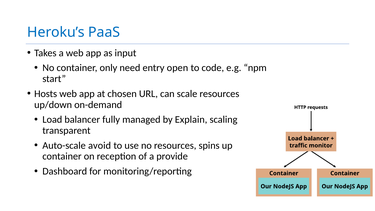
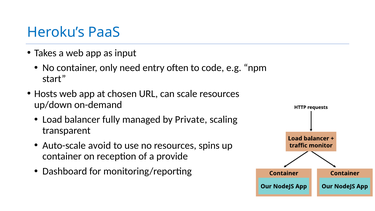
open: open -> often (178, 68)
Explain: Explain -> Private (191, 120)
